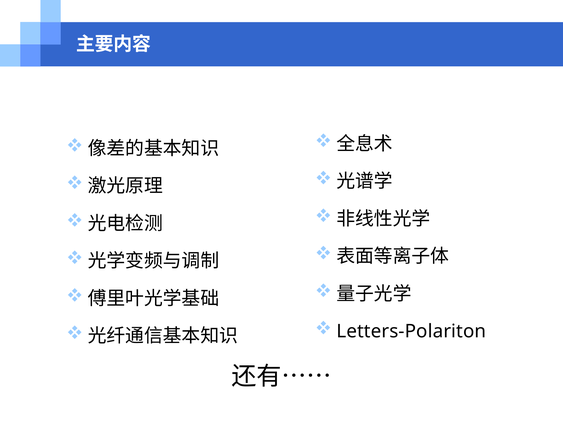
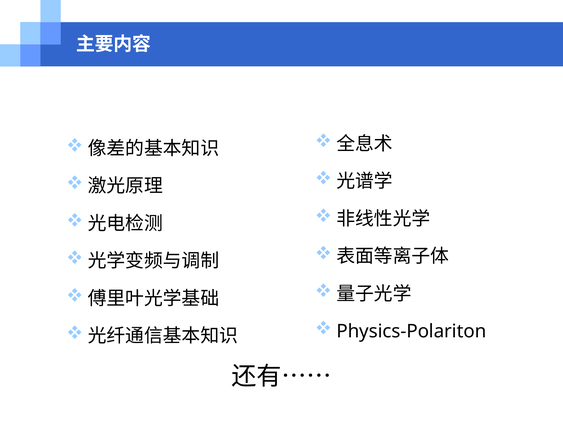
Letters-Polariton: Letters-Polariton -> Physics-Polariton (411, 332)
